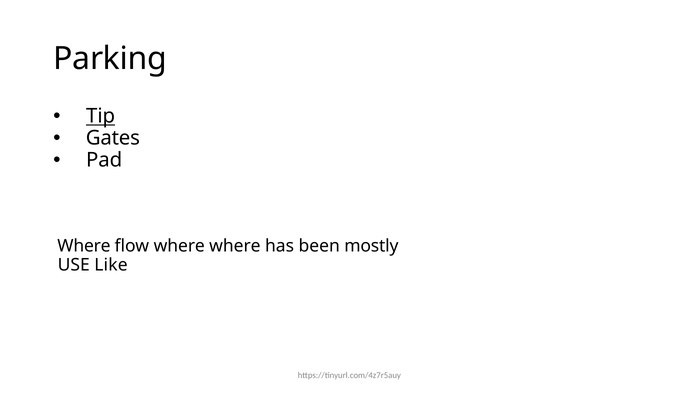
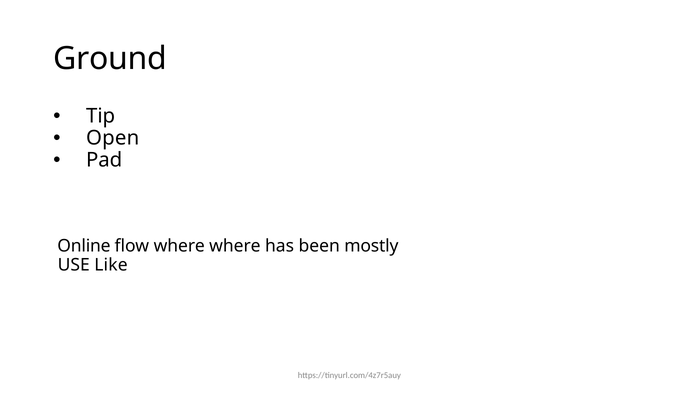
Parking: Parking -> Ground (110, 59)
Tip underline: present -> none (101, 116)
Gates: Gates -> Open (113, 138)
Where: Where -> Online (84, 246)
